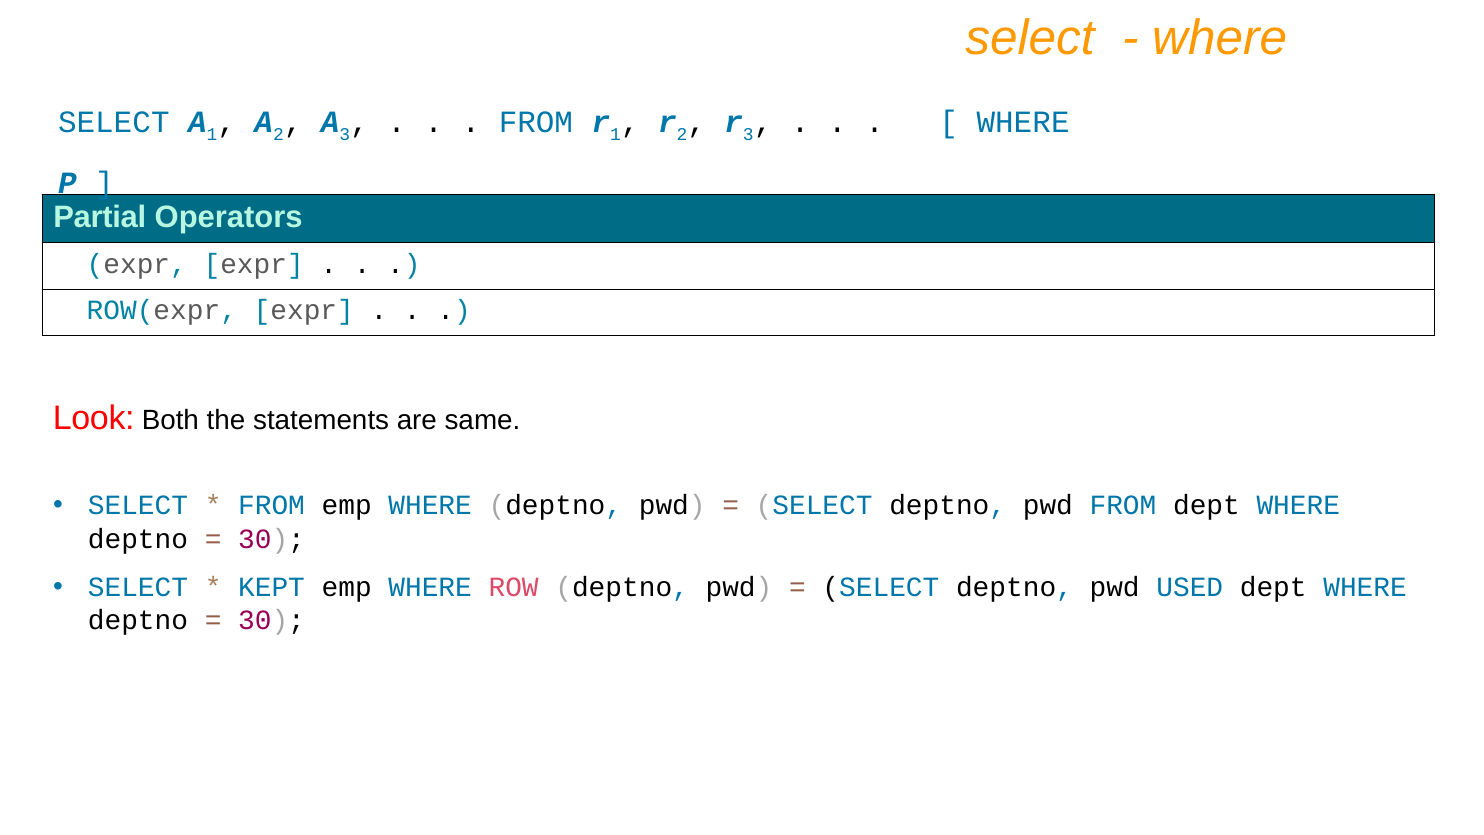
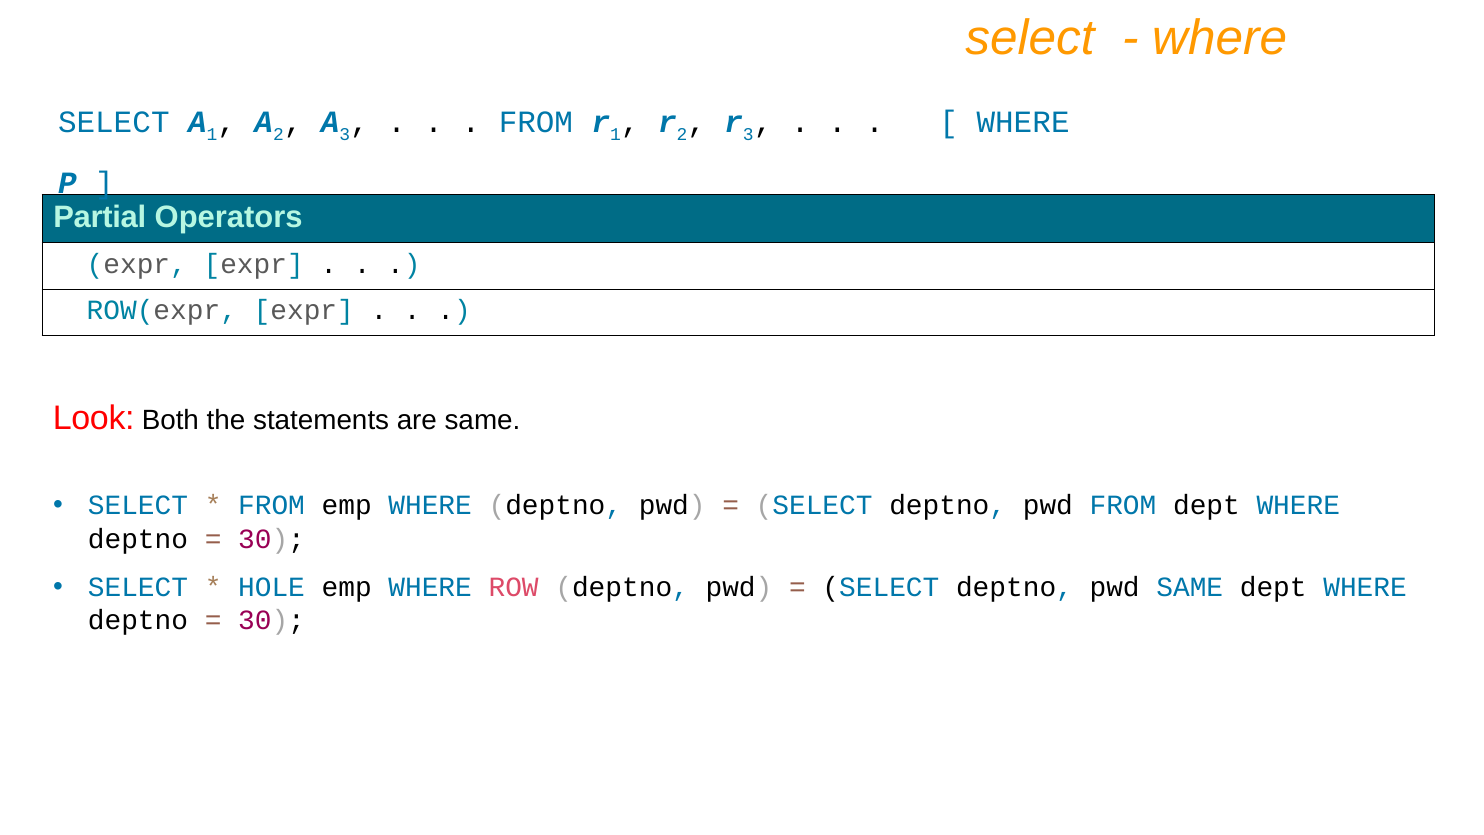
KEPT: KEPT -> HOLE (272, 587)
pwd USED: USED -> SAME (1190, 587)
